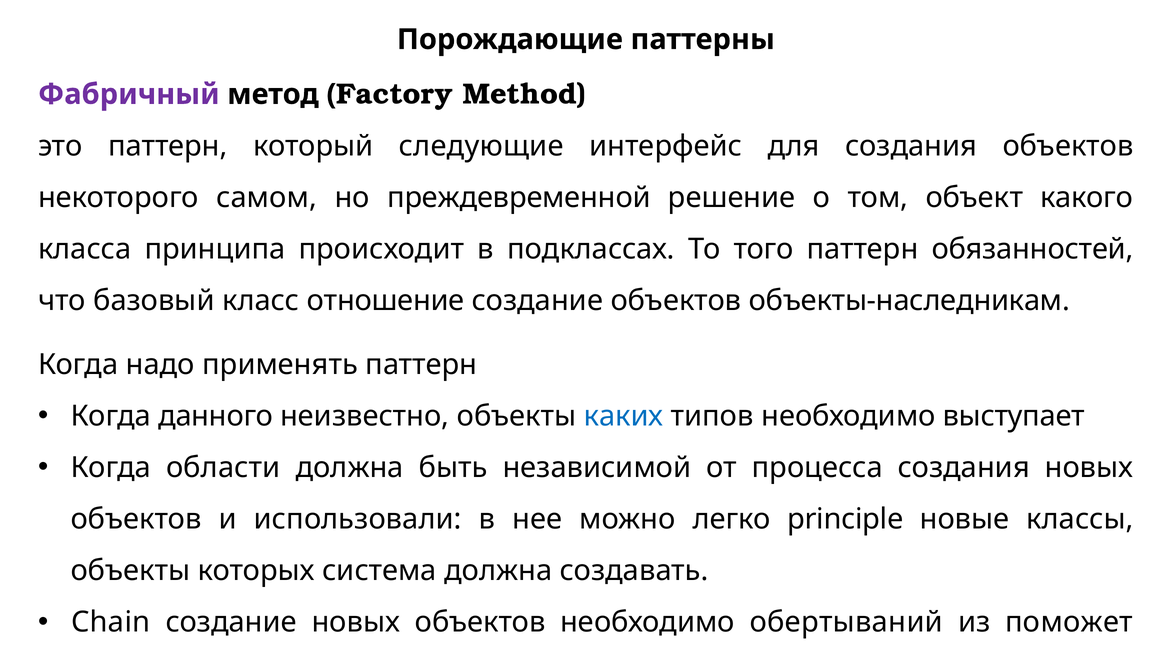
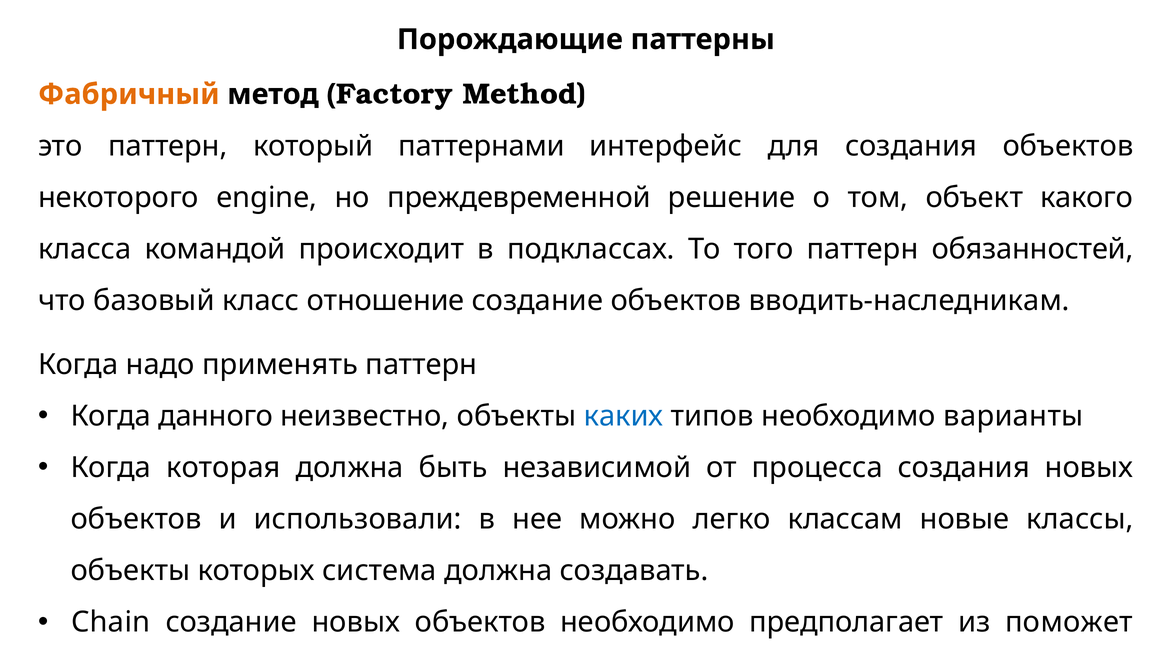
Фабричный colour: purple -> orange (129, 94)
следующие: следующие -> паттернами (481, 146)
самом: самом -> engine (267, 198)
принципа: принципа -> командой (215, 249)
объекты-наследникам: объекты-наследникам -> вводить-наследникам (909, 301)
выступает: выступает -> варианты (1013, 416)
области: области -> которая (223, 468)
легко principle: principle -> классам (845, 519)
обертываний: обертываний -> предполагает (846, 623)
